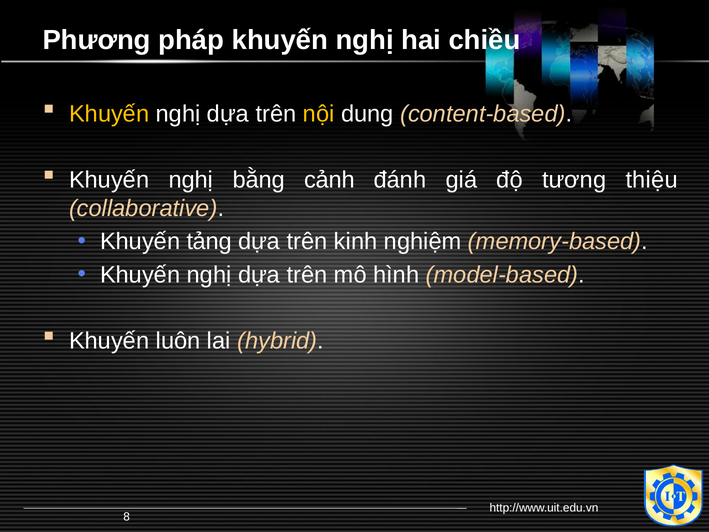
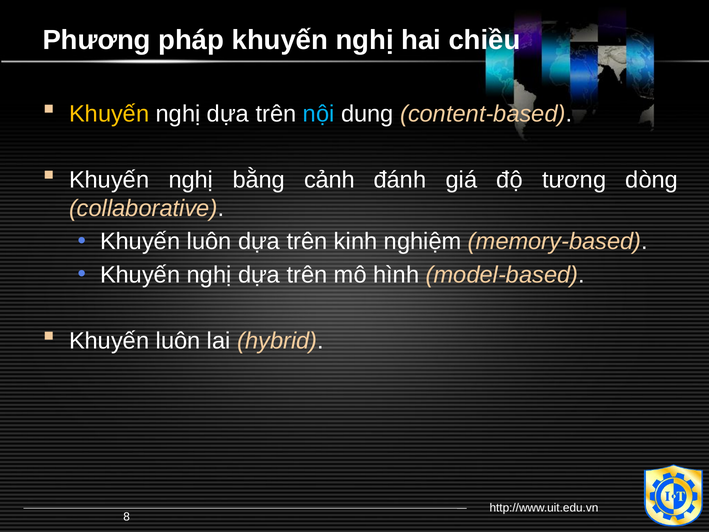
nội colour: yellow -> light blue (319, 114)
thiệu: thiệu -> dòng (652, 180)
tảng: tảng -> luôn (209, 242)
